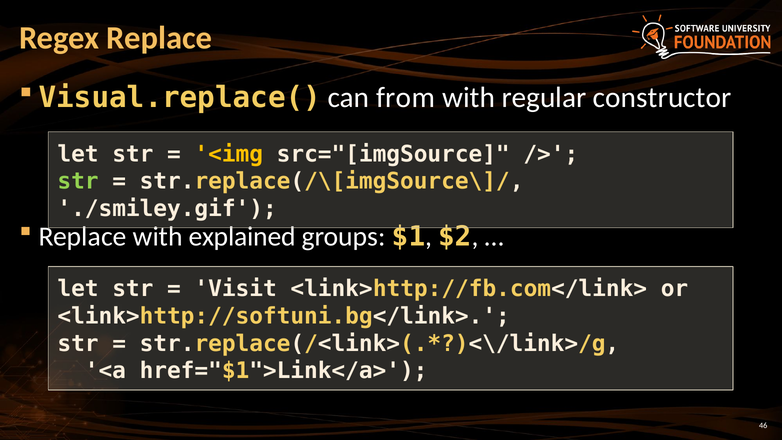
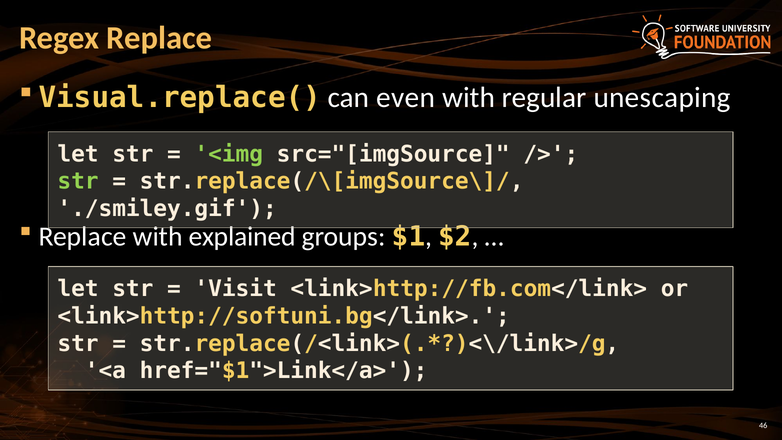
from: from -> even (406, 98)
constructor: constructor -> unescaping (662, 98)
<img colour: yellow -> light green (229, 154)
